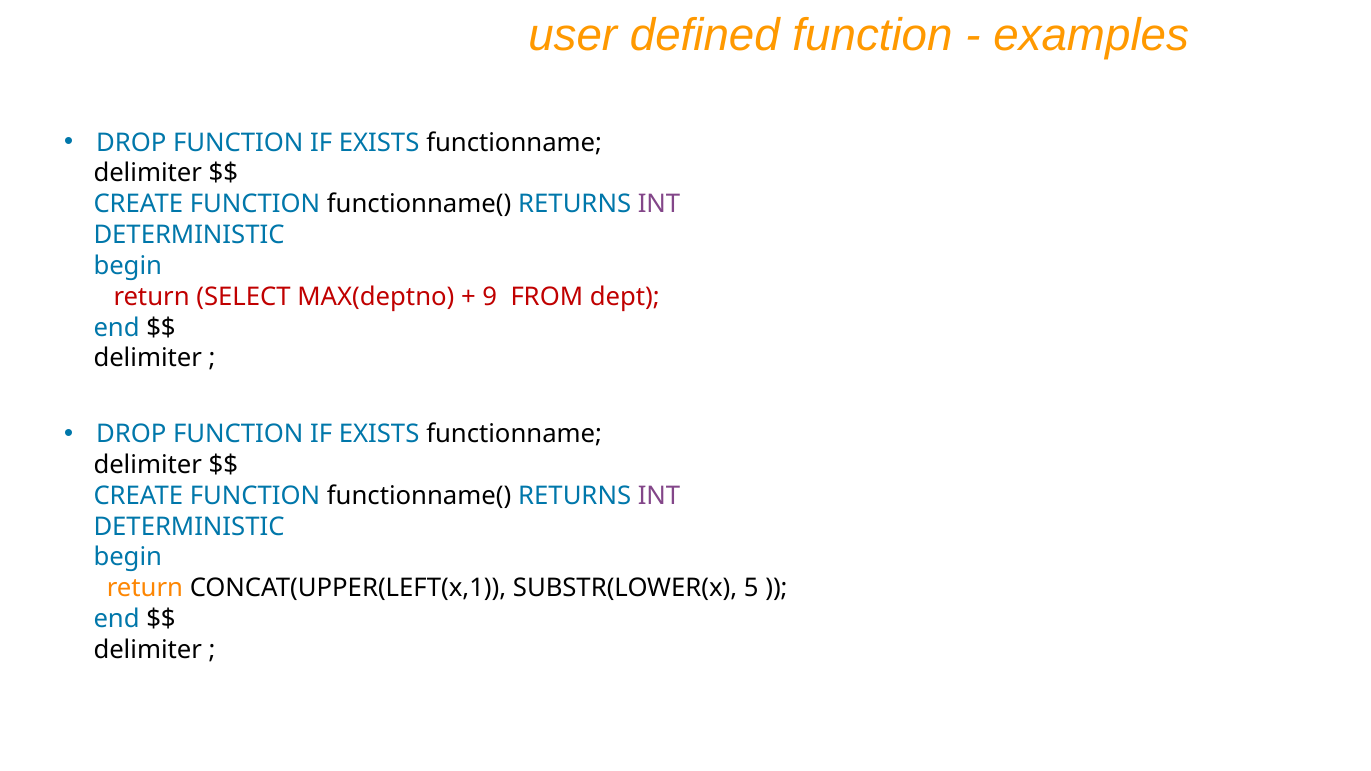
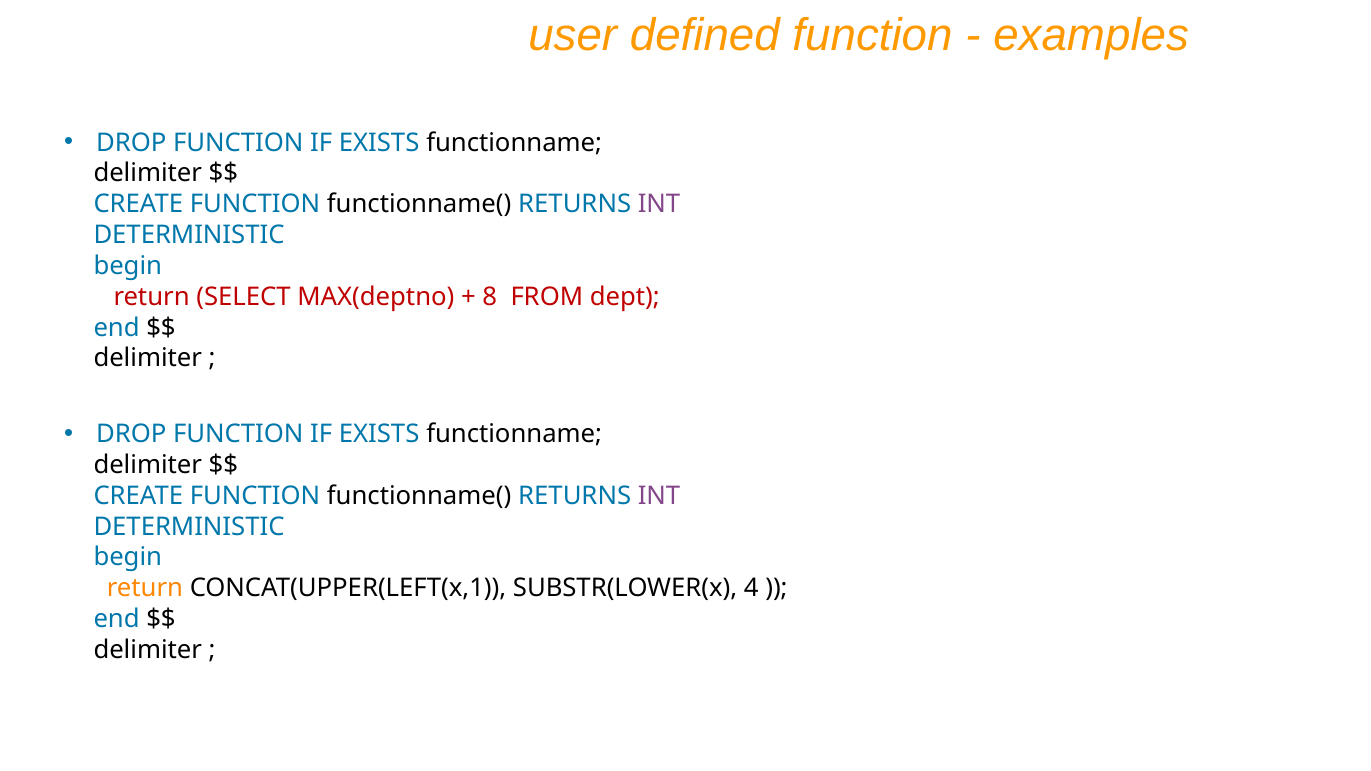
9: 9 -> 8 (490, 297)
5: 5 -> 4 (751, 588)
